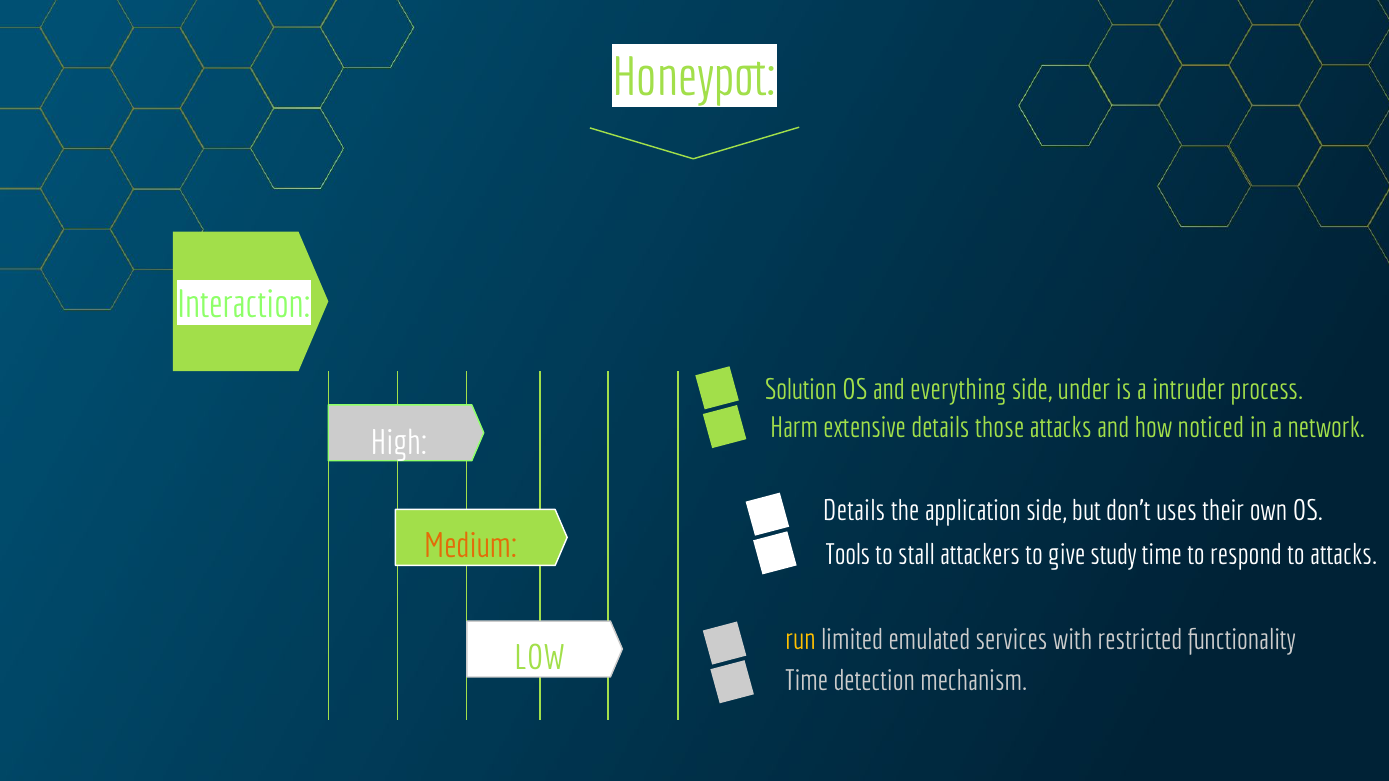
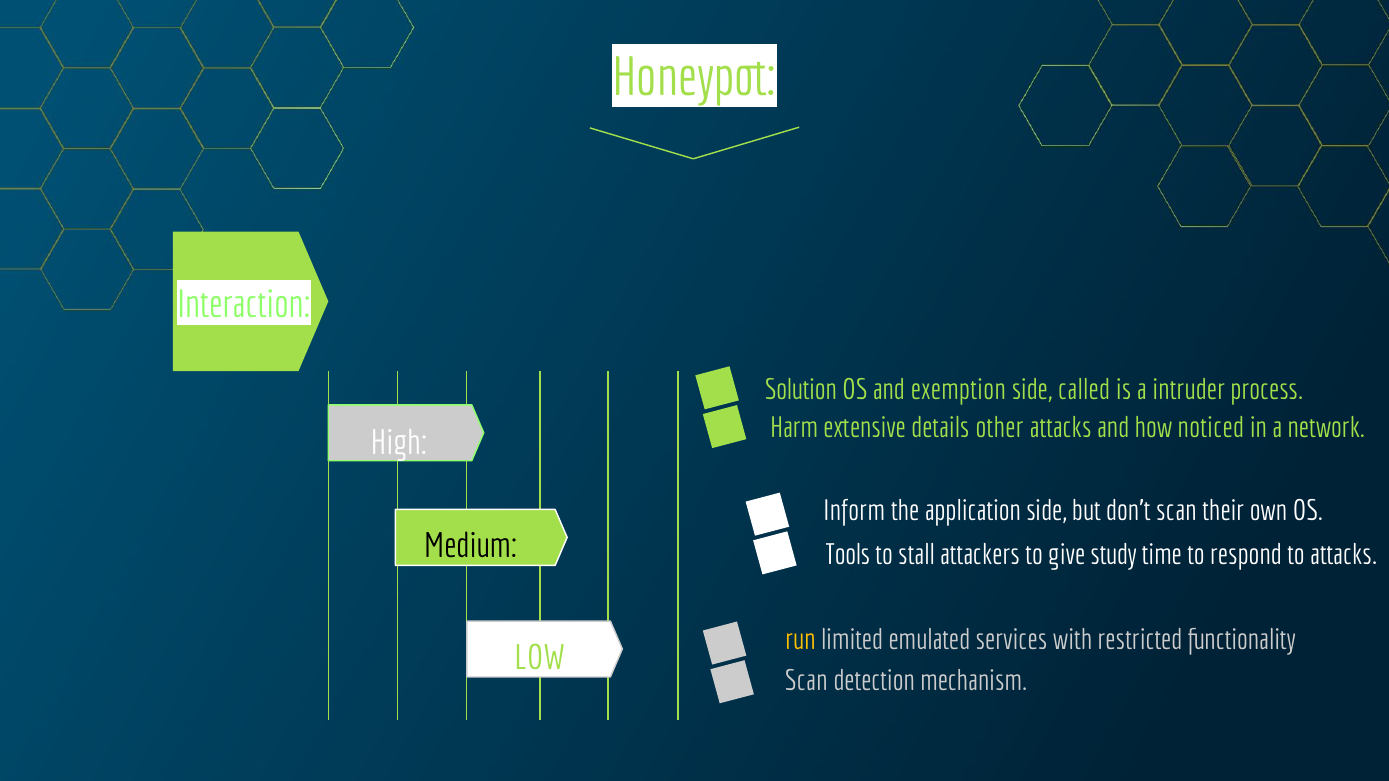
everything: everything -> exemption (958, 390)
under: under -> called (1084, 390)
those: those -> other (1000, 429)
Details: Details -> Inform (854, 511)
don’t uses: uses -> scan (1176, 511)
Medium colour: orange -> black (471, 547)
Time: Time -> Scan (806, 681)
